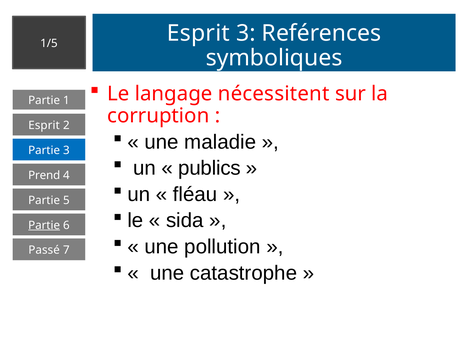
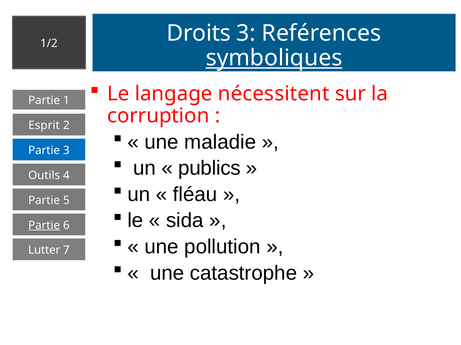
Esprit: Esprit -> Droits (199, 33)
1/5: 1/5 -> 1/2 (49, 43)
symboliques underline: none -> present (274, 58)
Prend: Prend -> Outils (44, 176)
Passé: Passé -> Lutter (44, 251)
